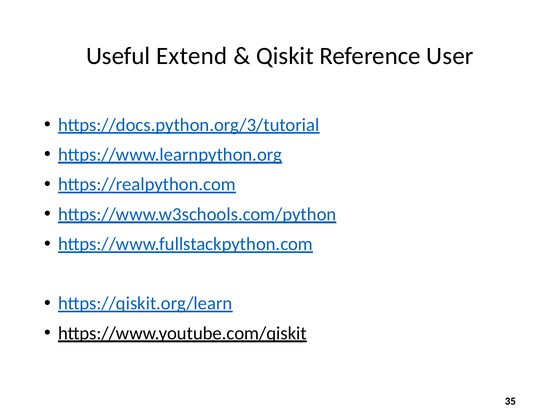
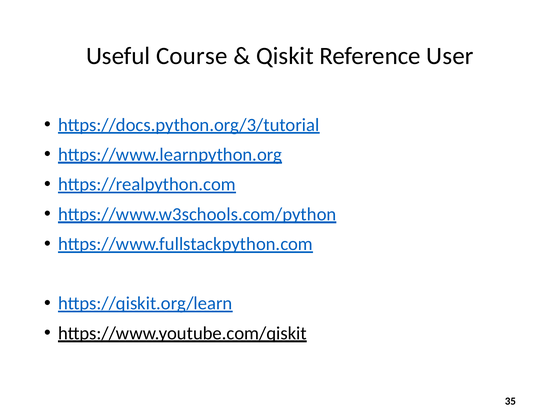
Extend: Extend -> Course (192, 56)
